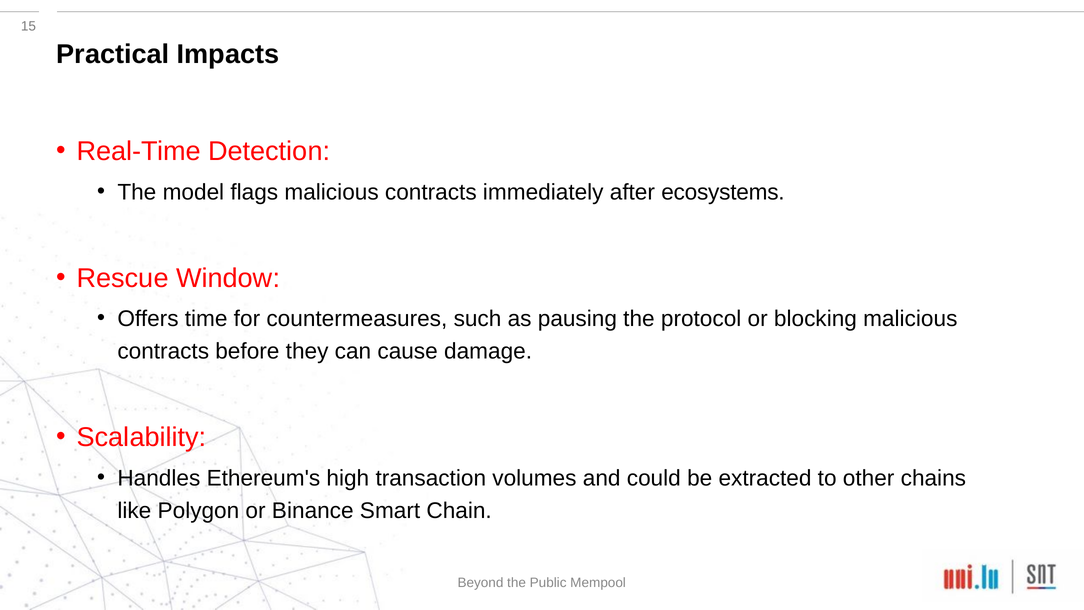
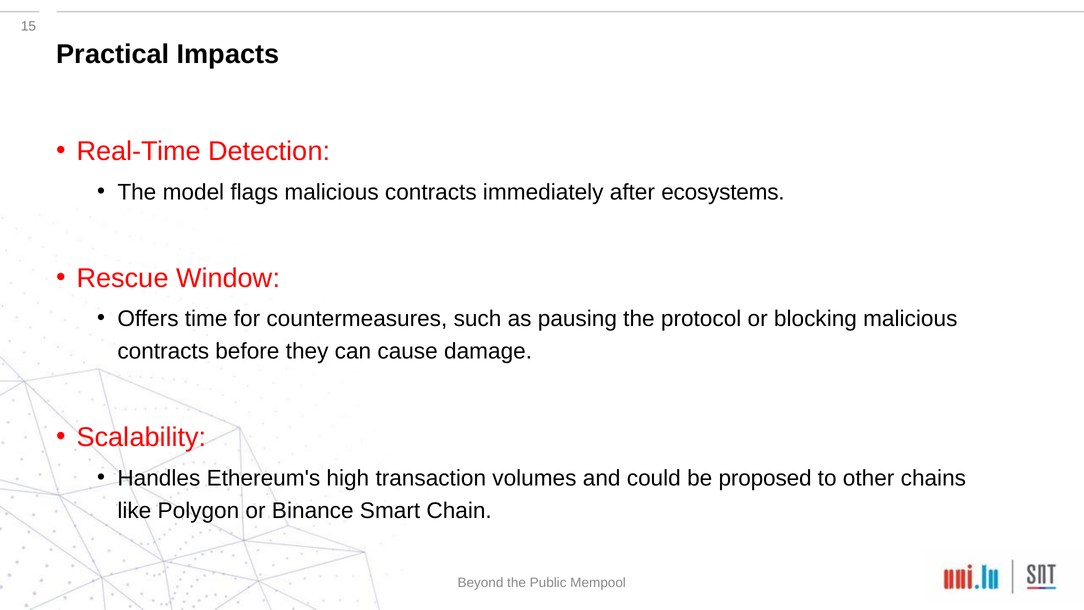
extracted: extracted -> proposed (765, 478)
